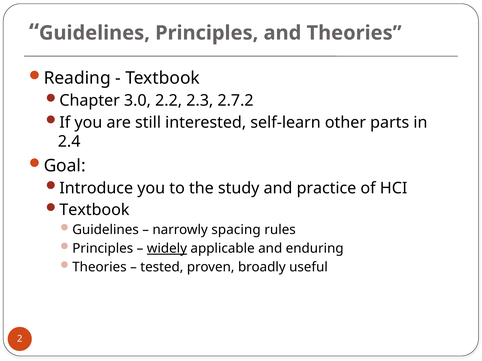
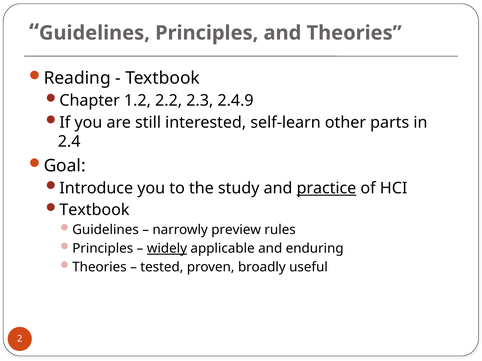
3.0: 3.0 -> 1.2 (137, 101)
2.7.2: 2.7.2 -> 2.4.9 (236, 101)
practice underline: none -> present (326, 188)
spacing: spacing -> preview (236, 230)
